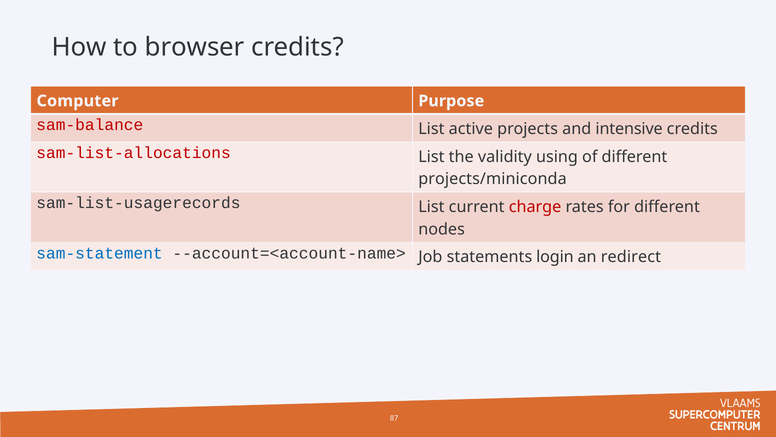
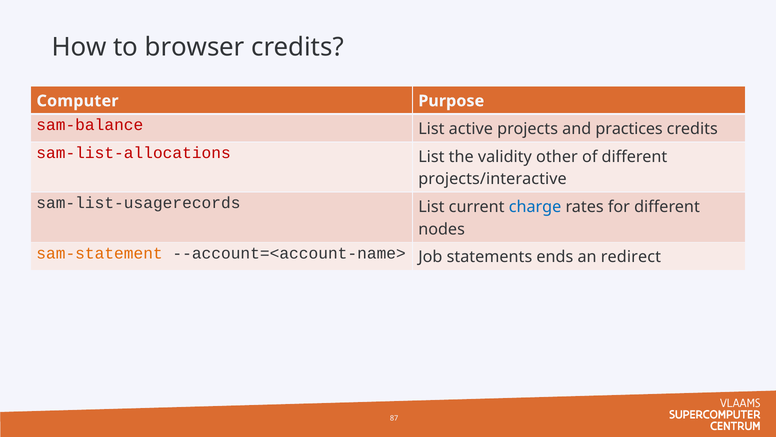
intensive: intensive -> practices (629, 129)
using: using -> other (557, 157)
projects/miniconda: projects/miniconda -> projects/interactive (493, 179)
charge colour: red -> blue (535, 207)
sam-statement colour: blue -> orange (100, 253)
login: login -> ends (555, 257)
